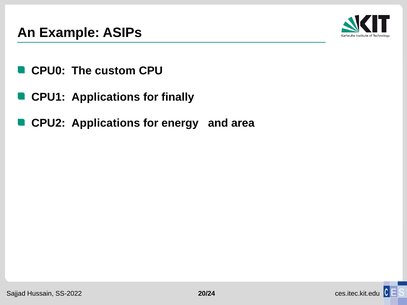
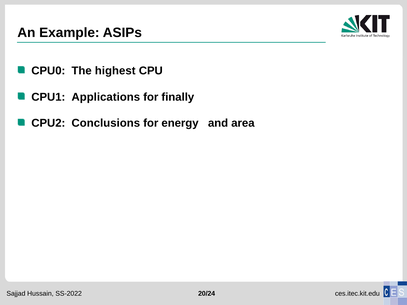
custom: custom -> highest (115, 71)
CPU2 Applications: Applications -> Conclusions (106, 123)
